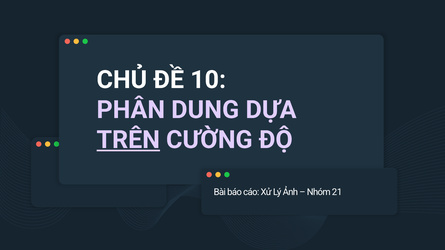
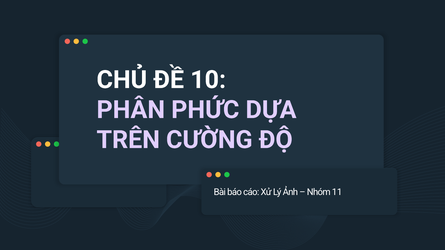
DUNG: DUNG -> PHỨC (205, 110)
TRÊN underline: present -> none (128, 140)
21: 21 -> 11 (337, 192)
